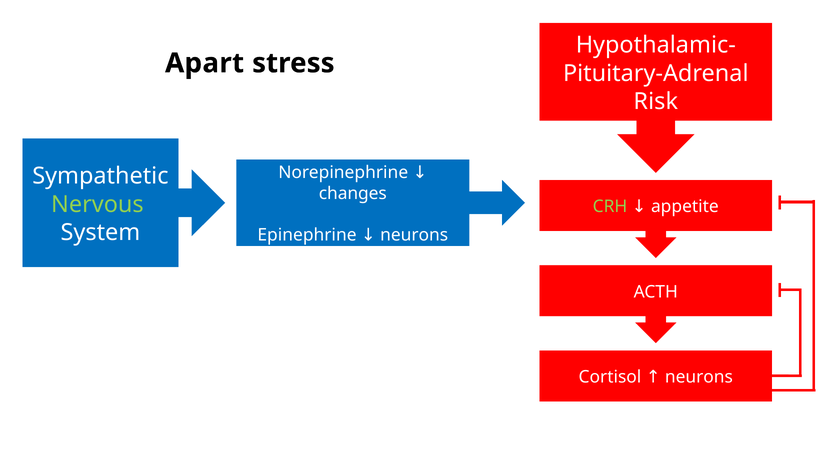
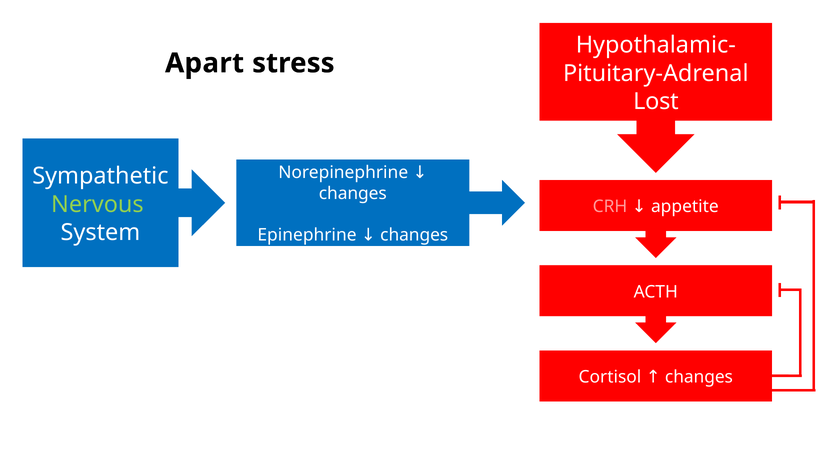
Risk: Risk -> Lost (656, 102)
CRH colour: light green -> pink (610, 207)
Epinephrine neurons: neurons -> changes (414, 235)
Cortisol neurons: neurons -> changes (699, 377)
